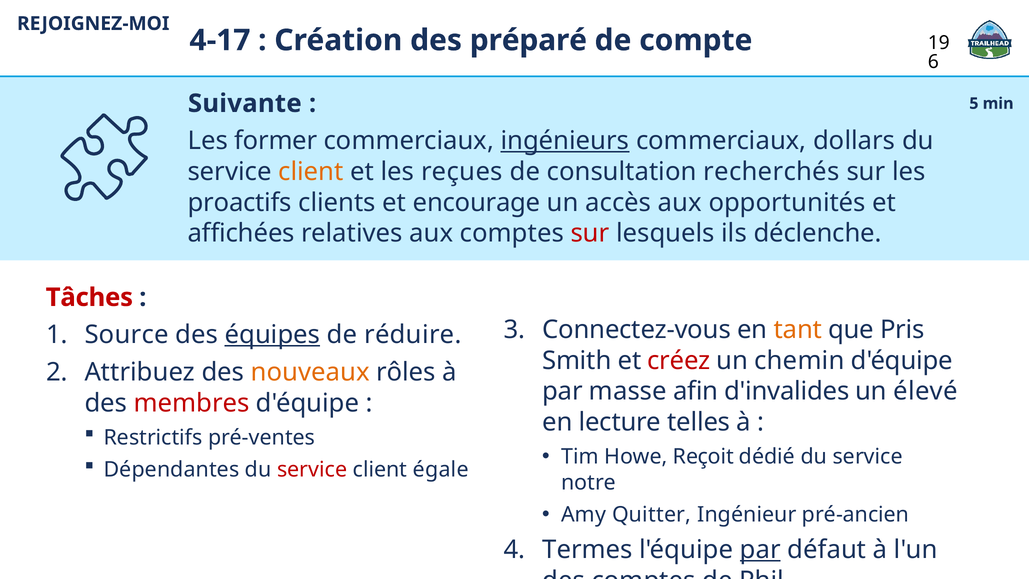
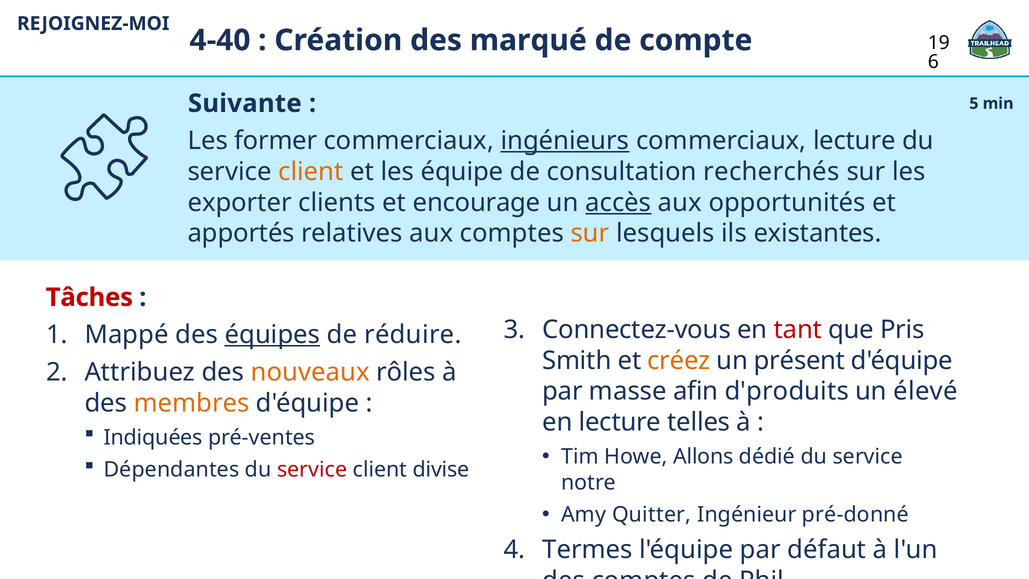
4-17: 4-17 -> 4-40 (220, 40)
préparé: préparé -> marqué (528, 40)
commerciaux dollars: dollars -> lecture (854, 141)
reçues: reçues -> équipe (462, 172)
proactifs: proactifs -> exporter (240, 202)
accès underline: none -> present (618, 202)
affichées: affichées -> apportés (241, 233)
sur colour: red -> orange (590, 233)
déclenche: déclenche -> existantes (818, 233)
tant colour: orange -> red (798, 330)
Source: Source -> Mappé (127, 335)
créez colour: red -> orange (679, 360)
chemin: chemin -> présent (800, 360)
d'invalides: d'invalides -> d'produits (787, 391)
membres colour: red -> orange (192, 403)
Restrictifs: Restrictifs -> Indiquées (153, 437)
Reçoit: Reçoit -> Allons (703, 457)
égale: égale -> divise (441, 469)
pré-ancien: pré-ancien -> pré-donné (855, 515)
par underline: present -> none (760, 550)
